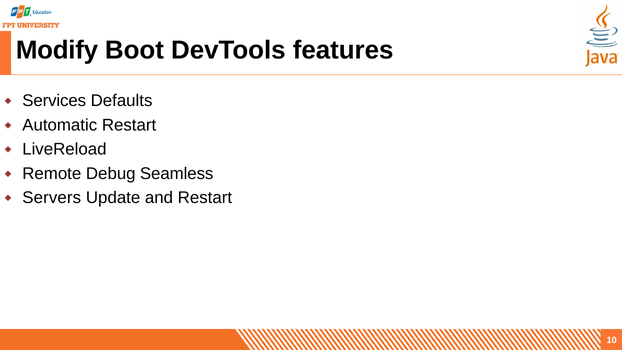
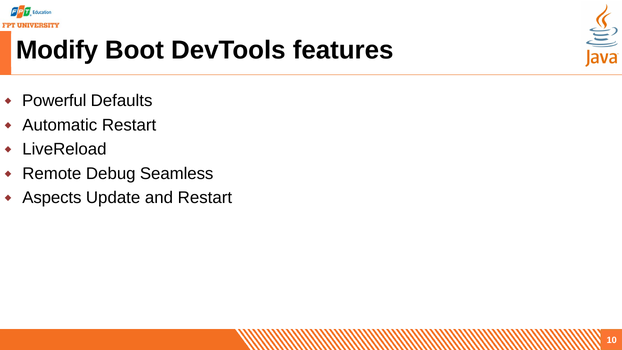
Services: Services -> Powerful (54, 101)
Servers: Servers -> Aspects (52, 198)
